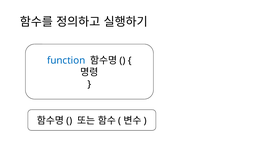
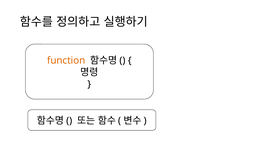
function colour: blue -> orange (66, 60)
